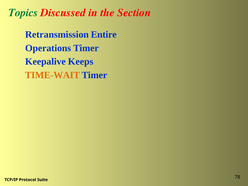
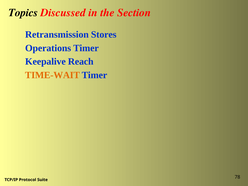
Topics colour: green -> black (23, 13)
Entire: Entire -> Stores (104, 35)
Keeps: Keeps -> Reach (81, 62)
